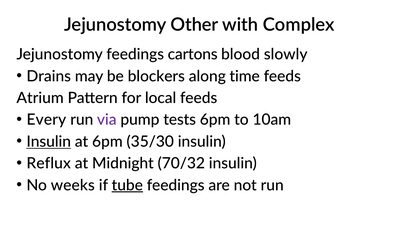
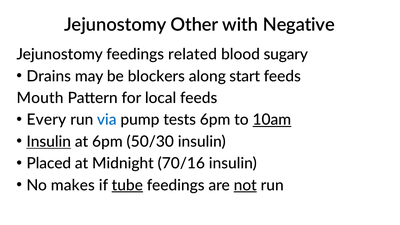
Complex: Complex -> Negative (299, 25)
cartons: cartons -> related (192, 54)
slowly: slowly -> sugary (286, 54)
time: time -> start (245, 76)
Atrium: Atrium -> Mouth (40, 98)
via colour: purple -> blue (107, 120)
10am underline: none -> present (272, 120)
35/30: 35/30 -> 50/30 (150, 142)
Reflux: Reflux -> Placed (49, 163)
70/32: 70/32 -> 70/16 (181, 163)
weeks: weeks -> makes (73, 185)
not underline: none -> present (245, 185)
